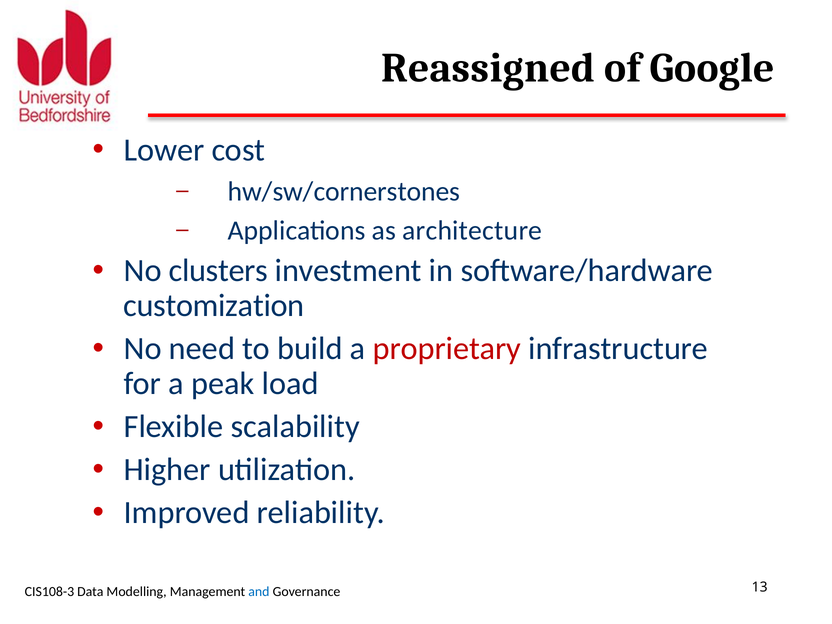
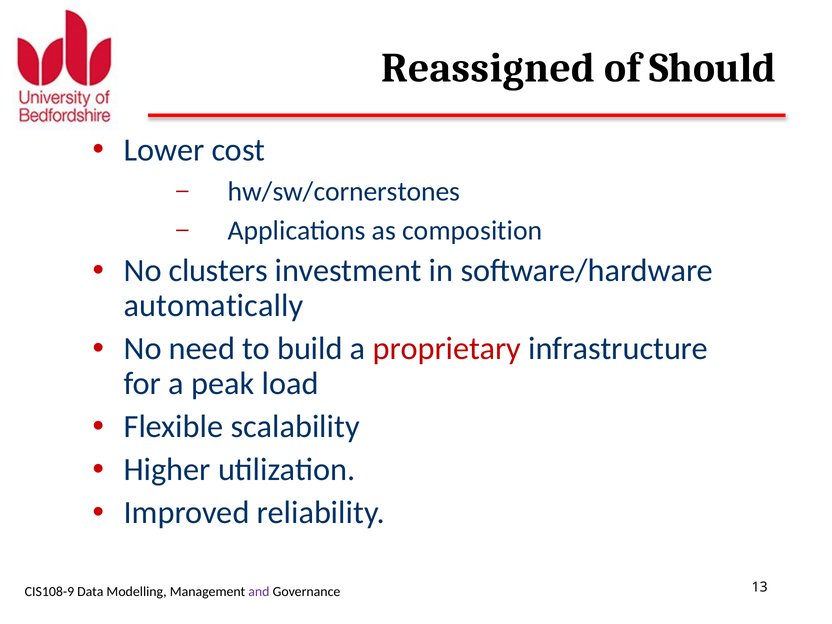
Google: Google -> Should (713, 68)
architecture: architecture -> composition (472, 231)
customization: customization -> automatically (214, 306)
CIS108-3: CIS108-3 -> CIS108-9 (49, 592)
and colour: blue -> purple (259, 592)
